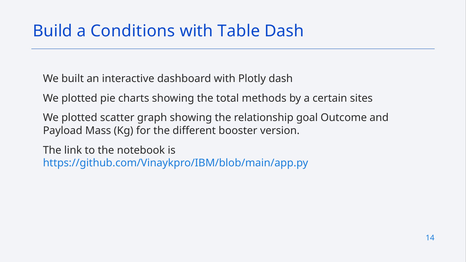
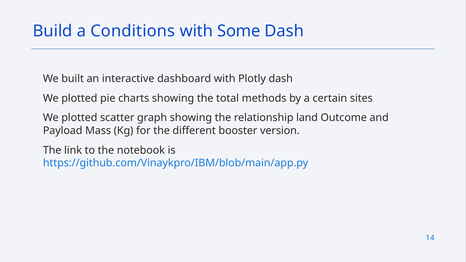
Table: Table -> Some (239, 31)
goal: goal -> land (307, 118)
